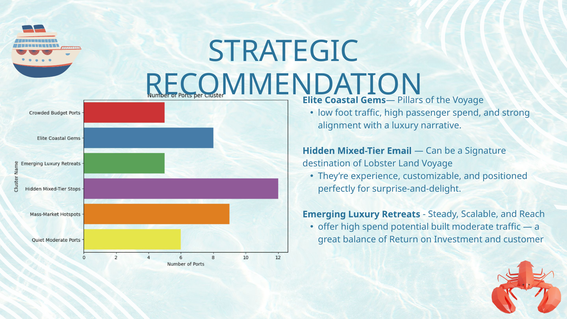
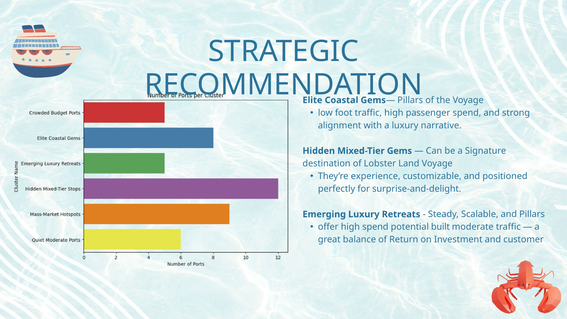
Mixed-Tier Email: Email -> Gems (399, 151)
and Reach: Reach -> Pillars (532, 214)
